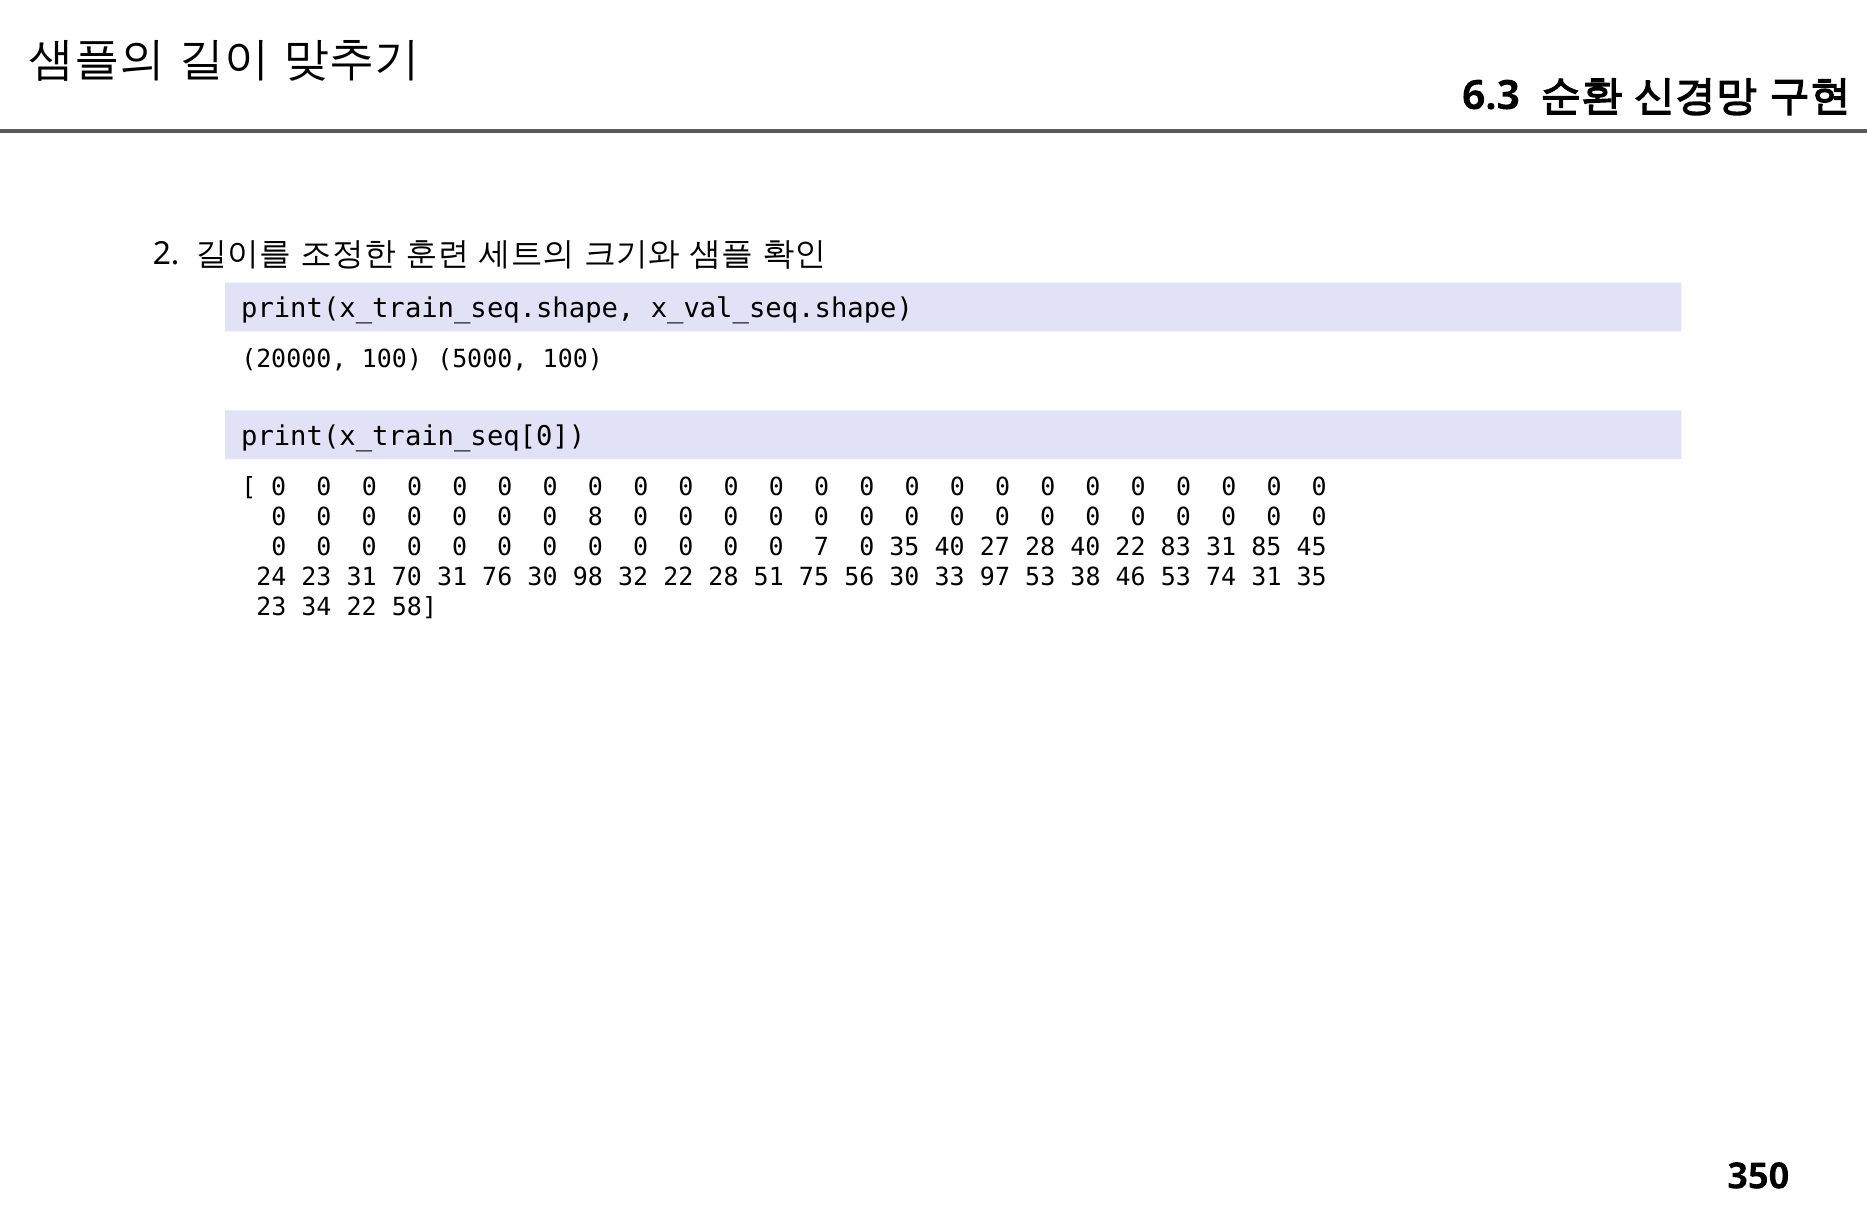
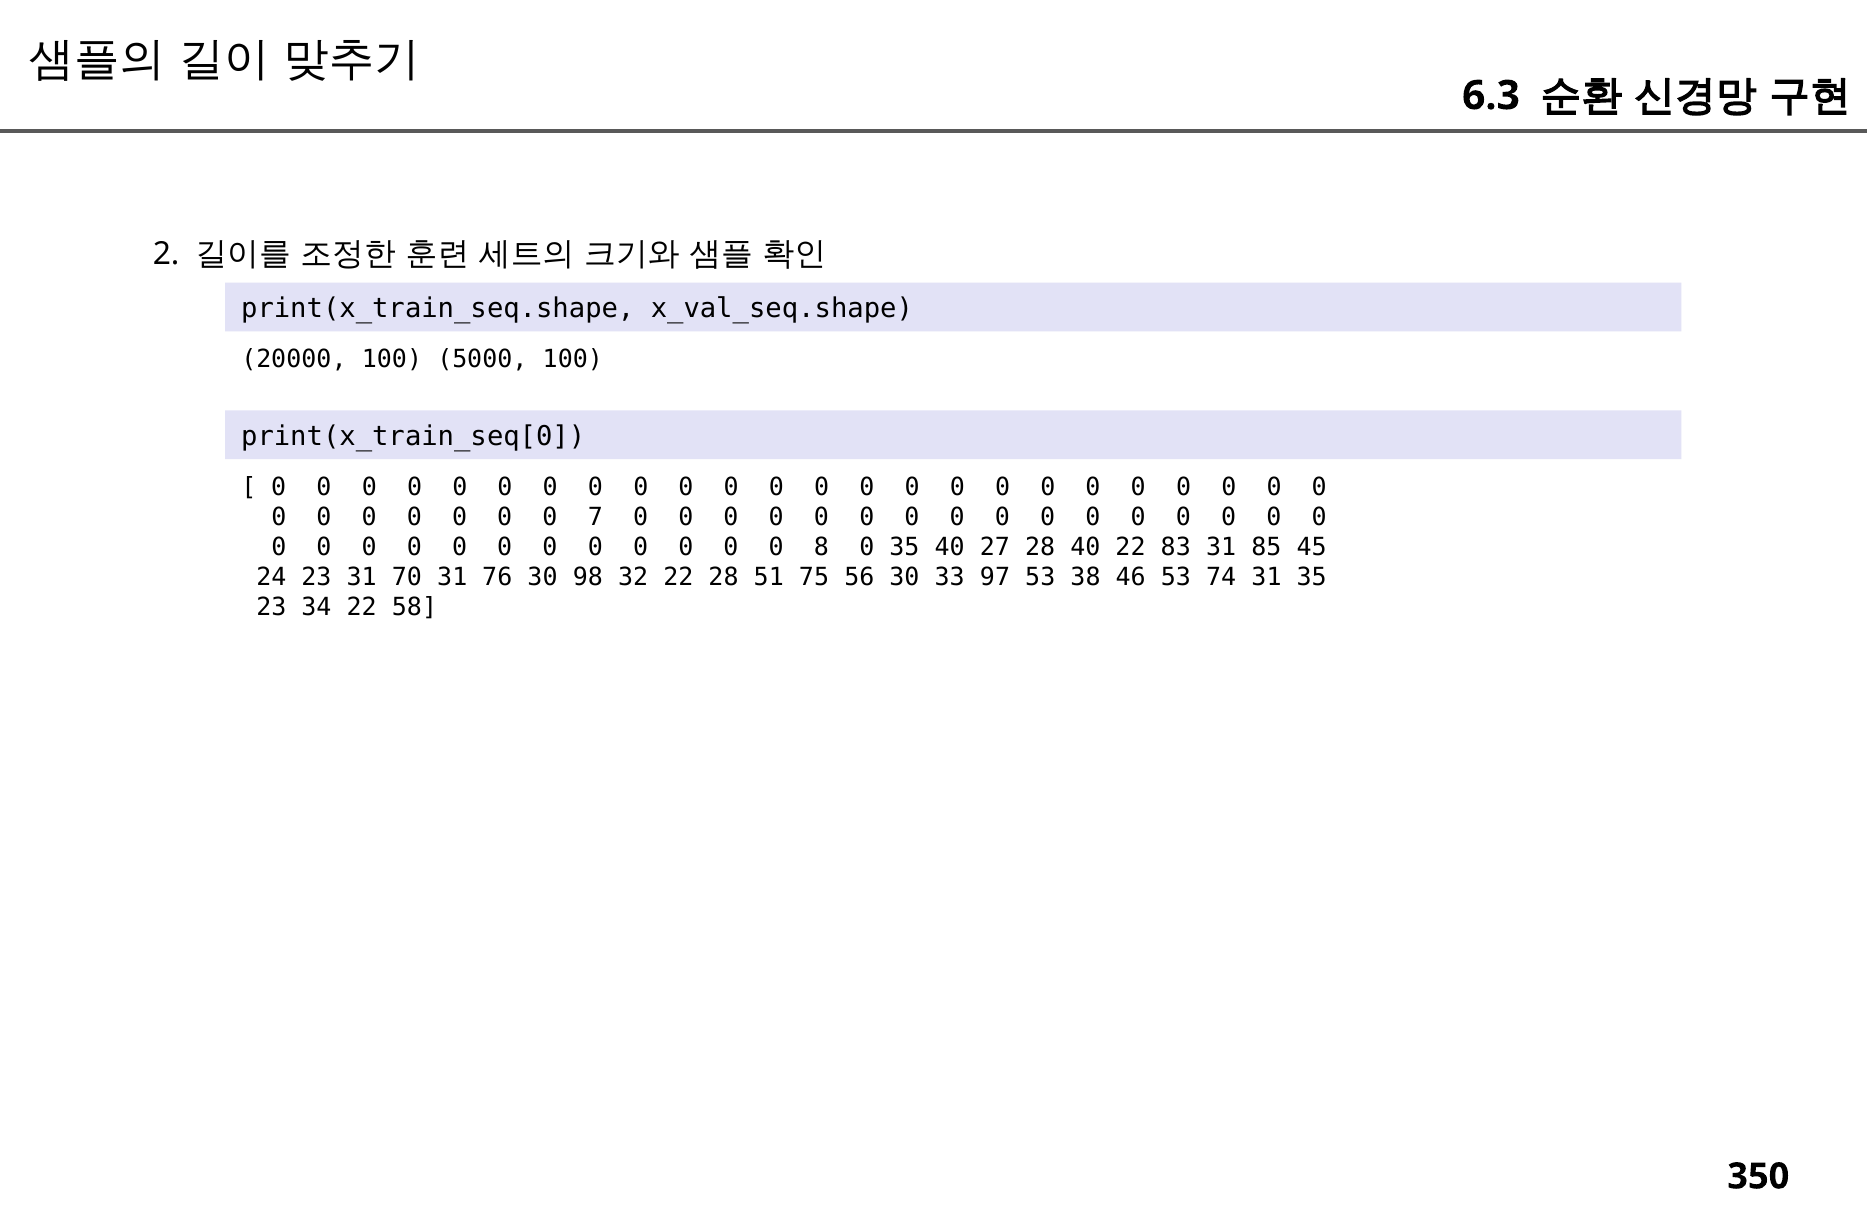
8: 8 -> 7 (595, 518)
7: 7 -> 8 (821, 548)
